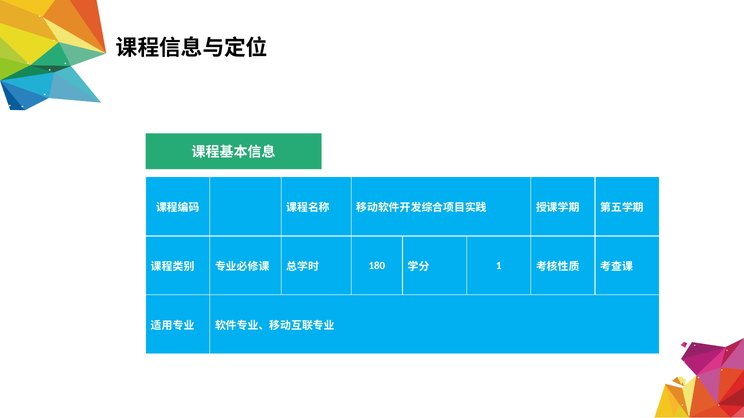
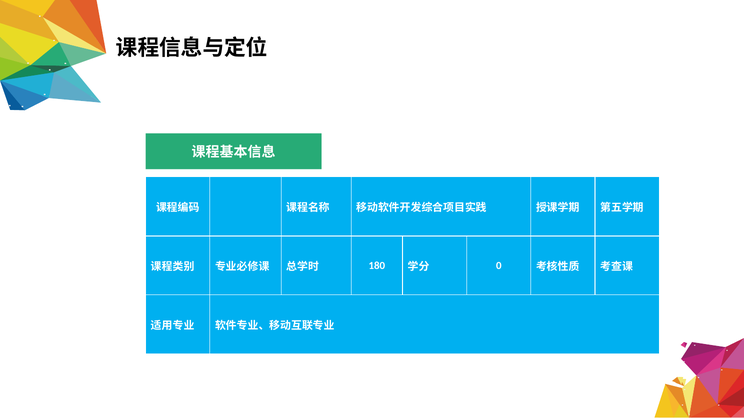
1: 1 -> 0 (499, 266)
